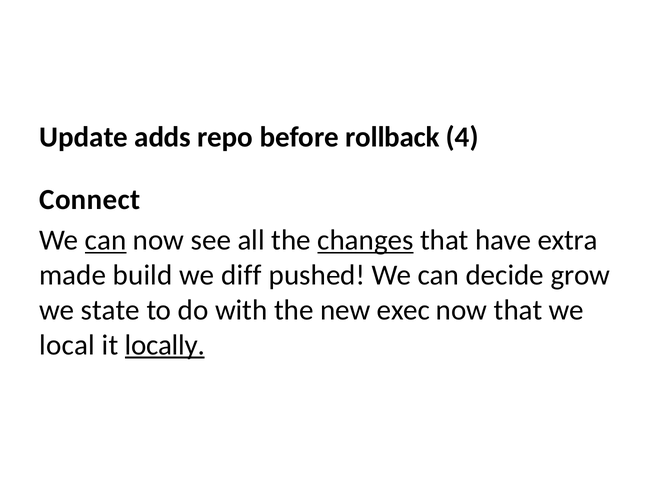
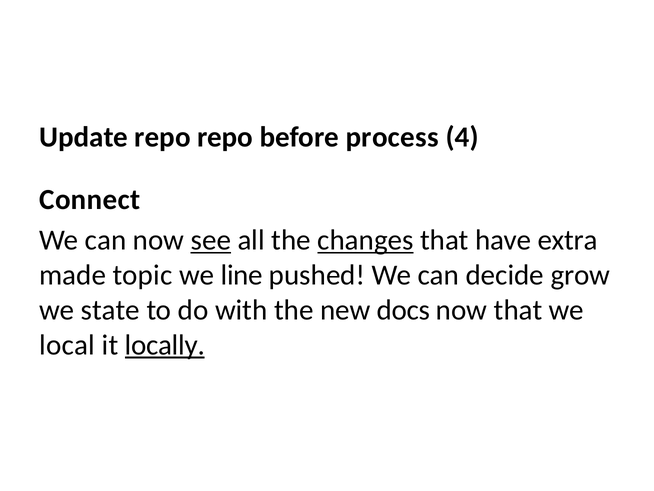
Update adds: adds -> repo (163, 137)
rollback: rollback -> process (392, 137)
can underline: present -> none (106, 240)
see underline: none -> present (211, 240)
build: build -> topic (143, 275)
diff: diff -> line (242, 275)
exec: exec -> docs (403, 310)
